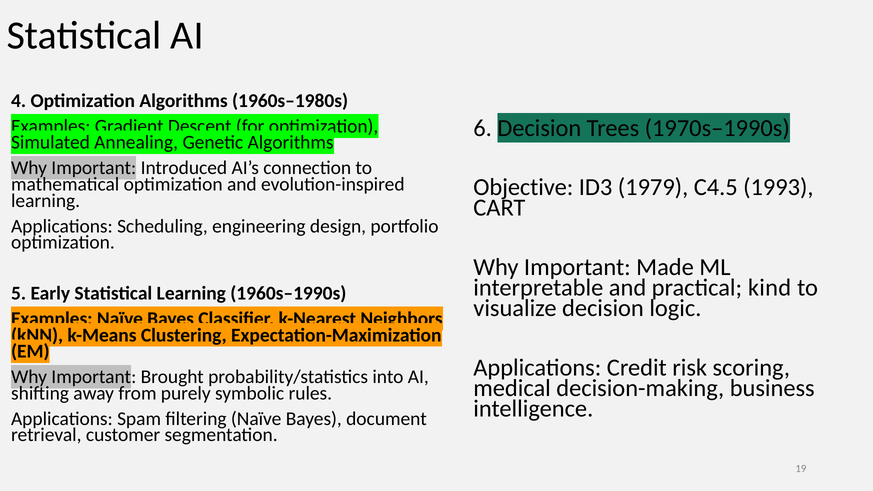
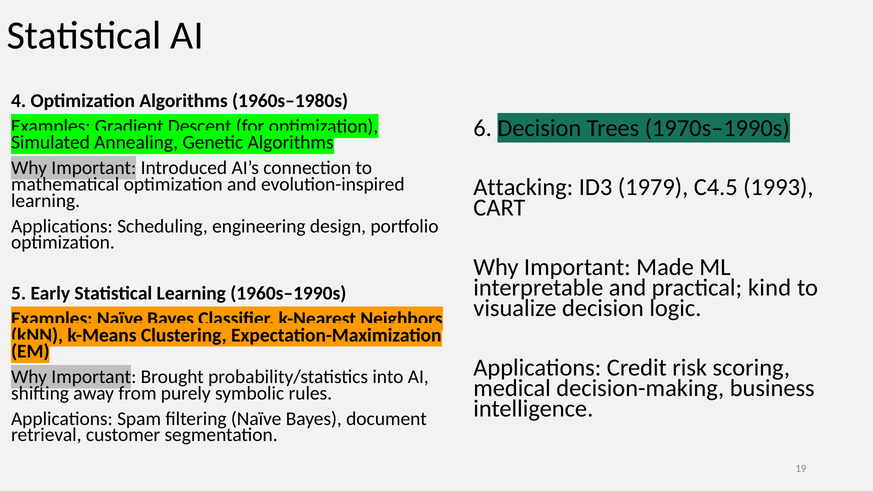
Objective: Objective -> Attacking (523, 187)
